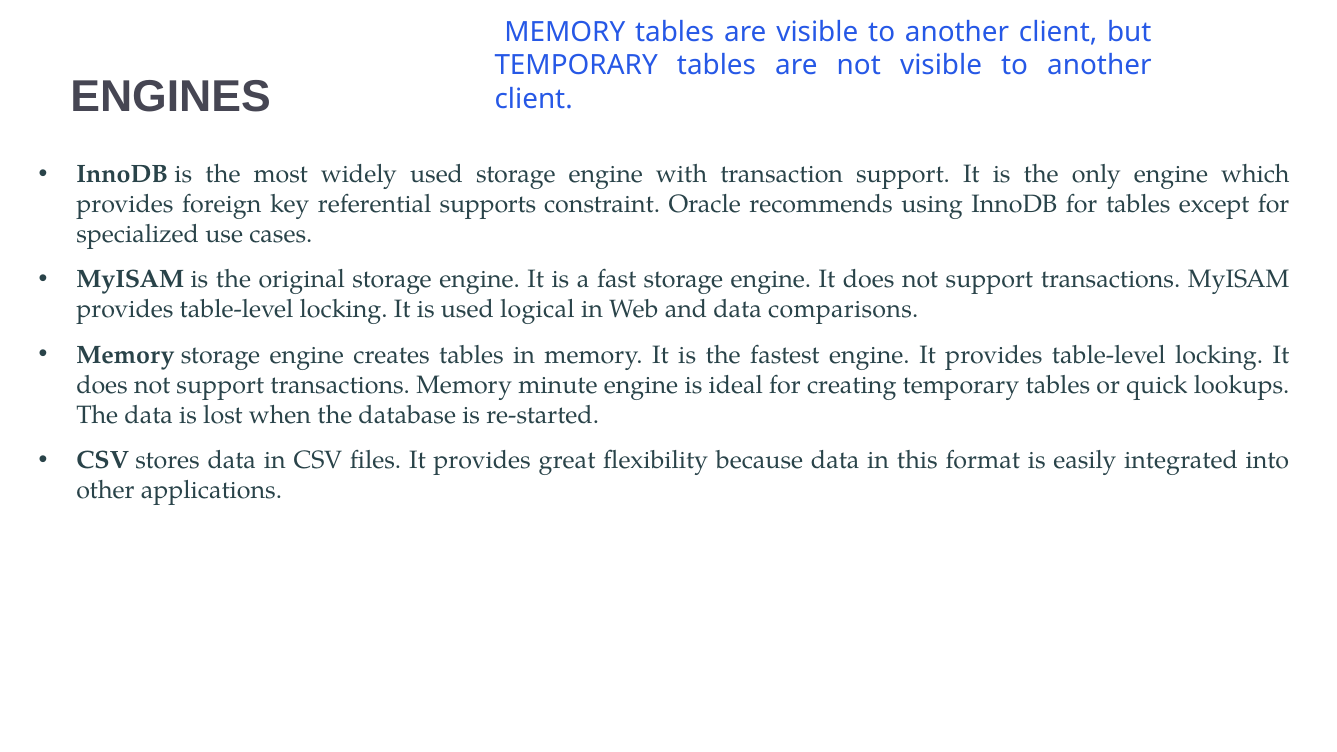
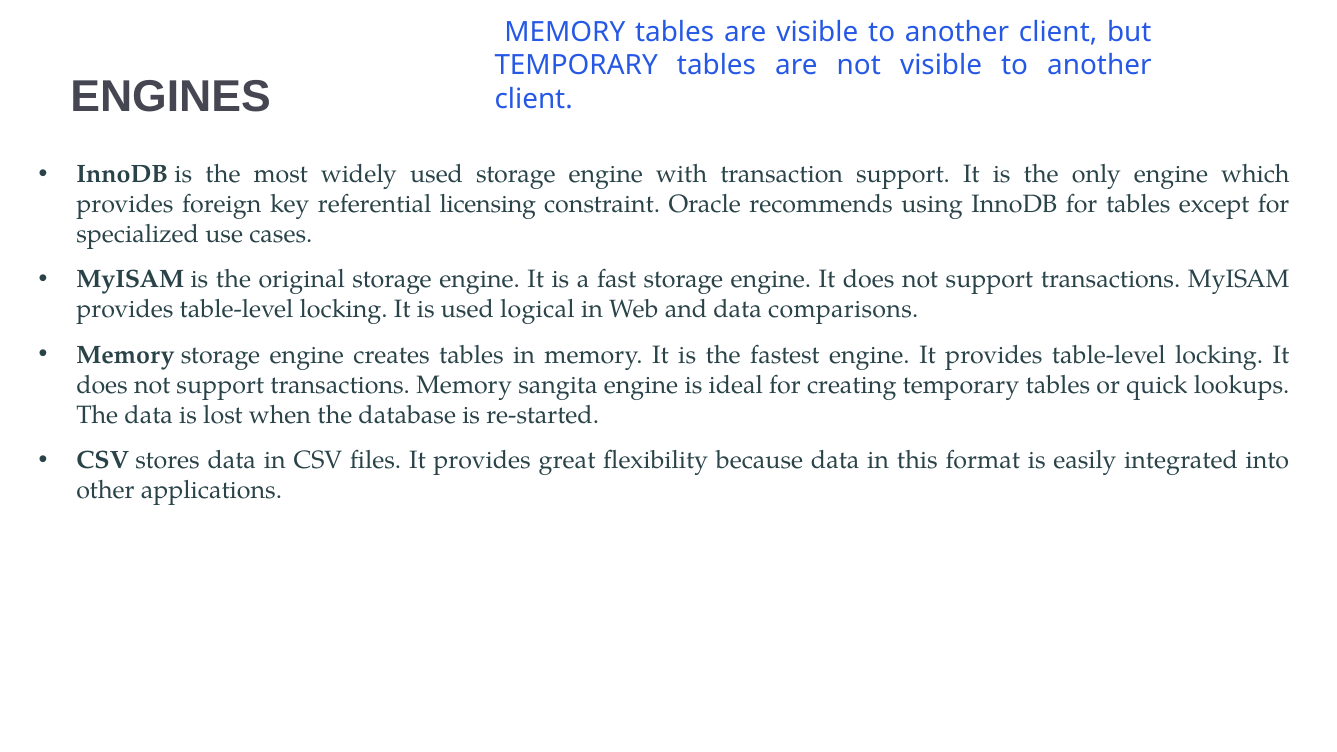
supports: supports -> licensing (488, 204)
minute: minute -> sangita (558, 385)
